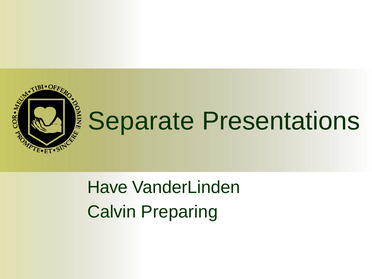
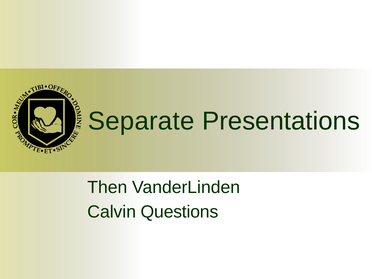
Have: Have -> Then (107, 187)
Preparing: Preparing -> Questions (180, 212)
